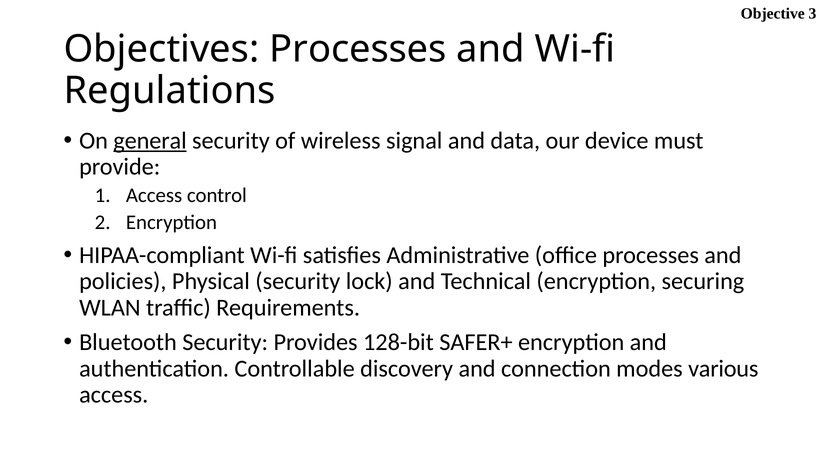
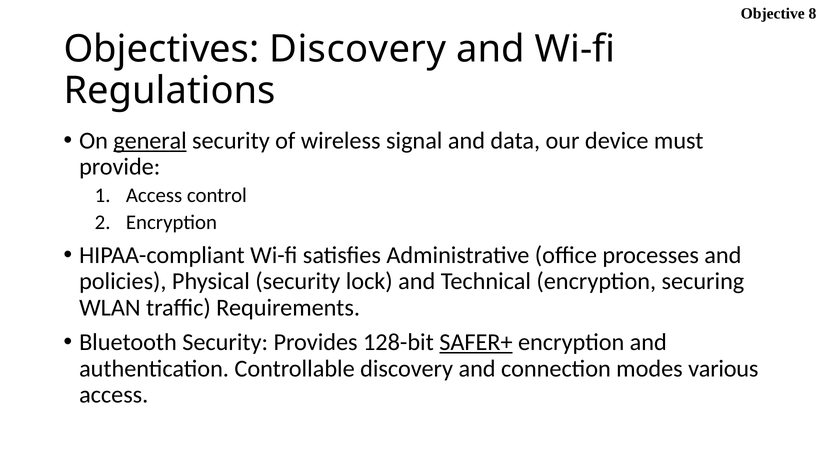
3: 3 -> 8 (813, 14)
Objectives Processes: Processes -> Discovery (358, 49)
SAFER+ underline: none -> present (476, 343)
